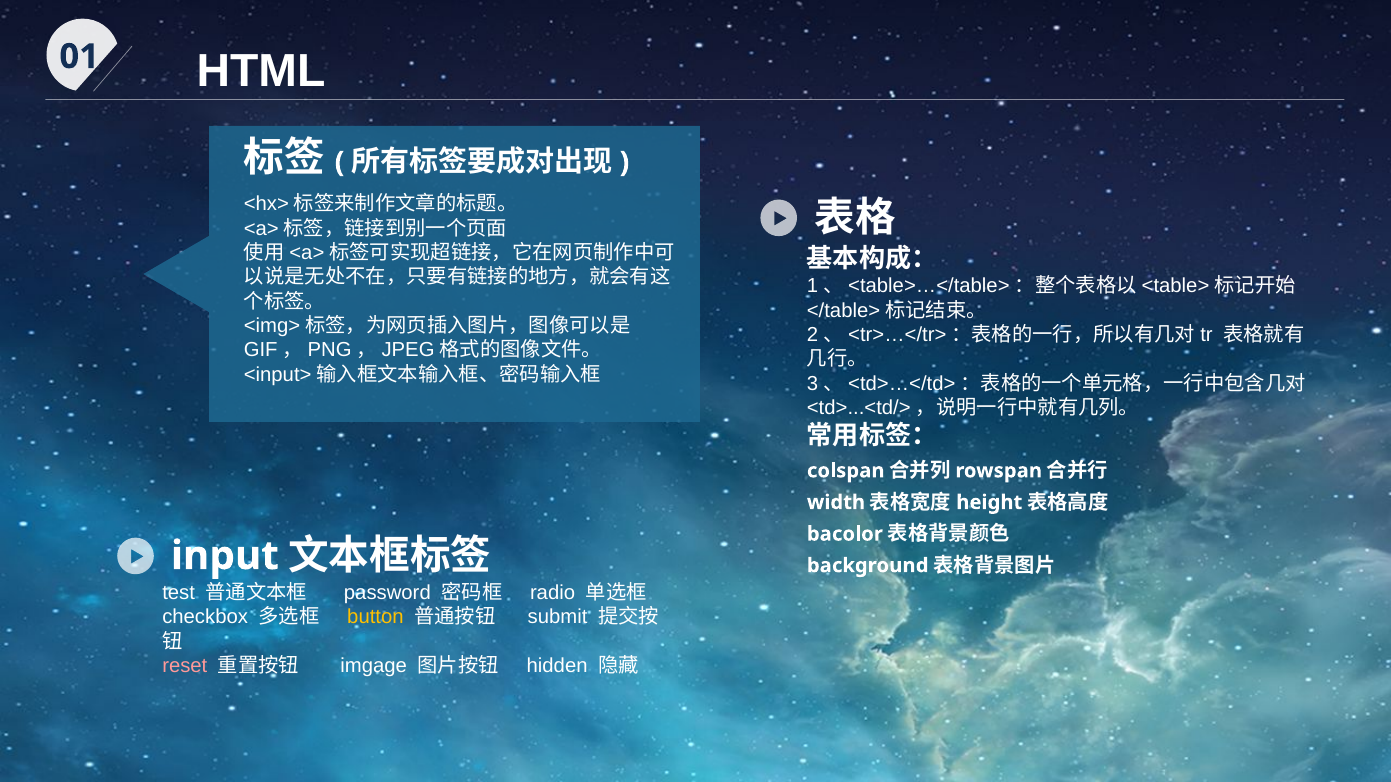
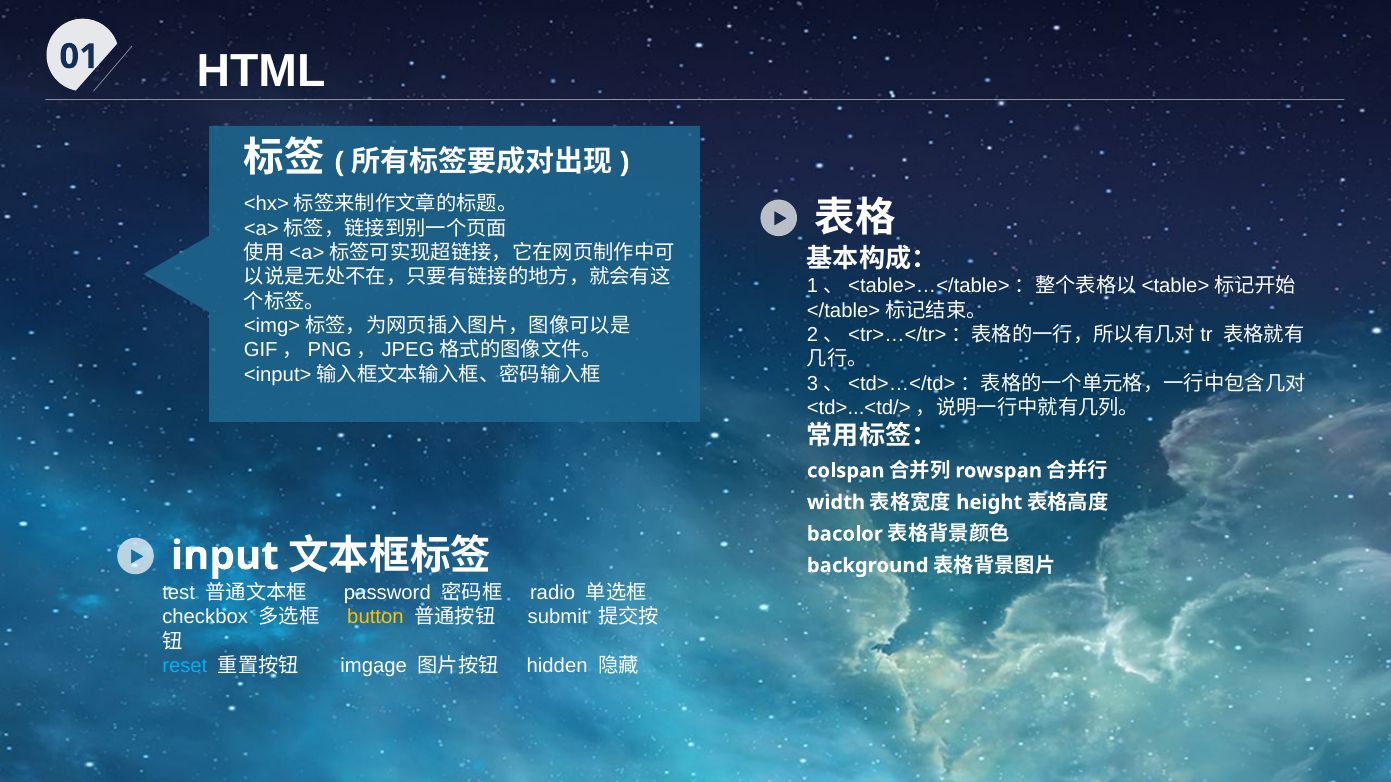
reset colour: pink -> light blue (185, 666)
